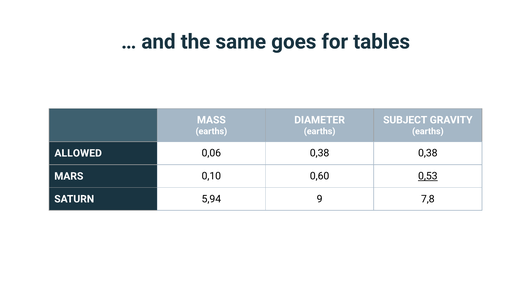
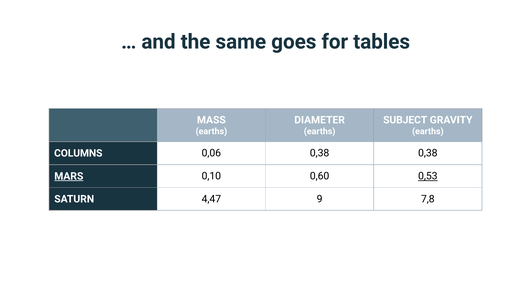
ALLOWED: ALLOWED -> COLUMNS (78, 153)
MARS underline: none -> present (69, 176)
5,94: 5,94 -> 4,47 (211, 199)
